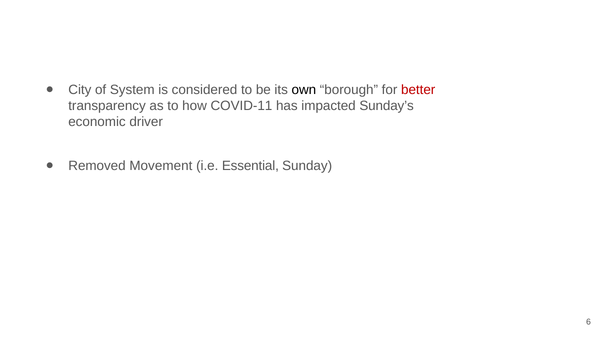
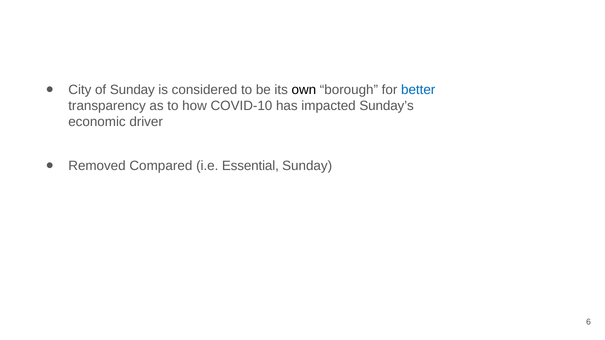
of System: System -> Sunday (132, 90)
better colour: red -> blue (418, 90)
COVID-11: COVID-11 -> COVID-10 (241, 106)
Movement: Movement -> Compared (161, 166)
